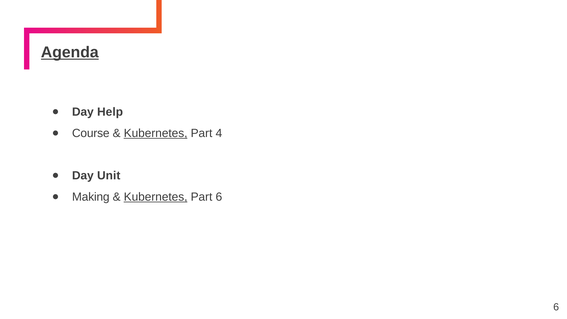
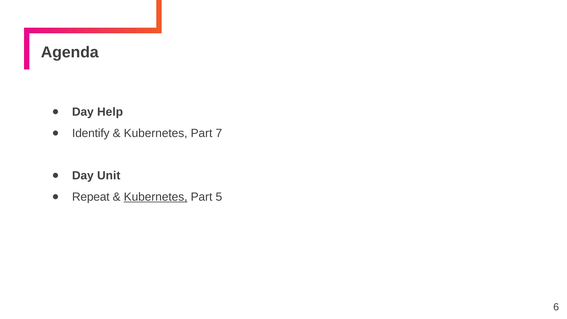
Agenda underline: present -> none (70, 52)
Course: Course -> Identify (91, 133)
Kubernetes underline: present -> none (156, 133)
4: 4 -> 7 (219, 133)
Making: Making -> Repeat (91, 197)
Part 6: 6 -> 5 (219, 197)
